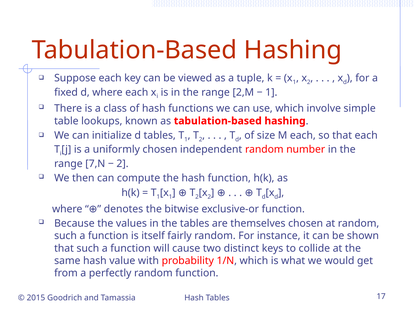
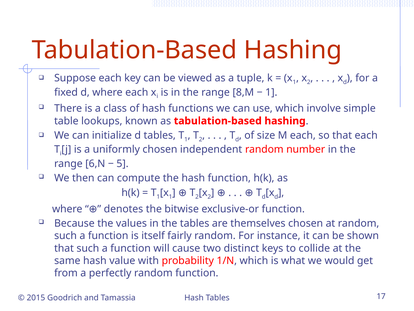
2,M: 2,M -> 8,M (243, 92)
7,N: 7,N -> 6,N (95, 163)
2: 2 -> 5 (123, 163)
